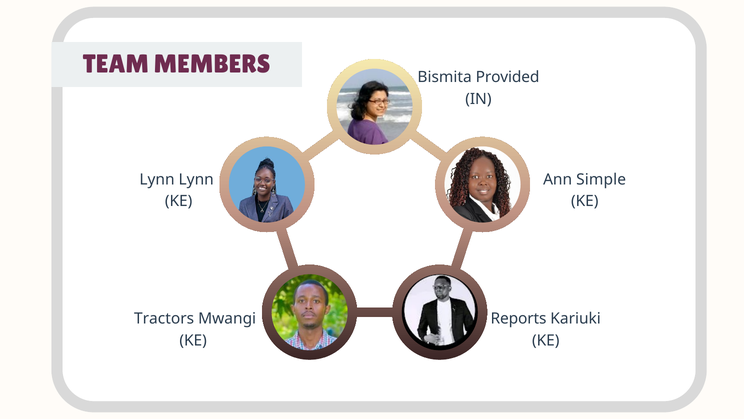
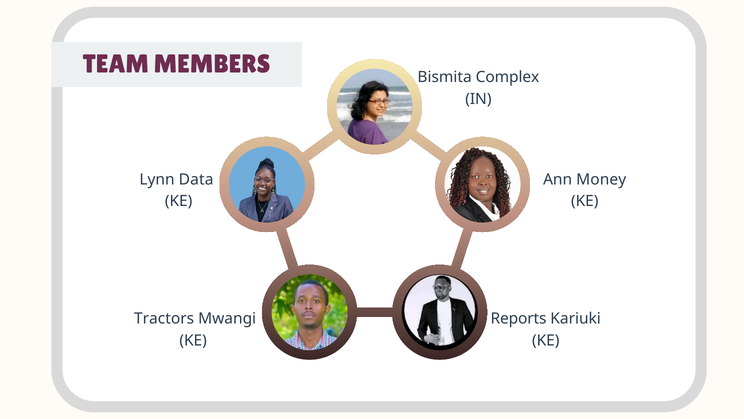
Provided: Provided -> Complex (508, 77)
Lynn Lynn: Lynn -> Data (196, 179)
Simple: Simple -> Money (601, 179)
